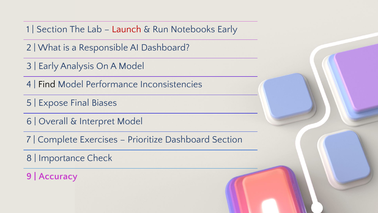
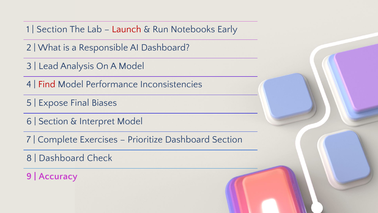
Early: Early -> Lead (48, 66)
Find colour: black -> red (47, 84)
Overall: Overall -> Section (53, 121)
Importance: Importance -> Dashboard (62, 158)
